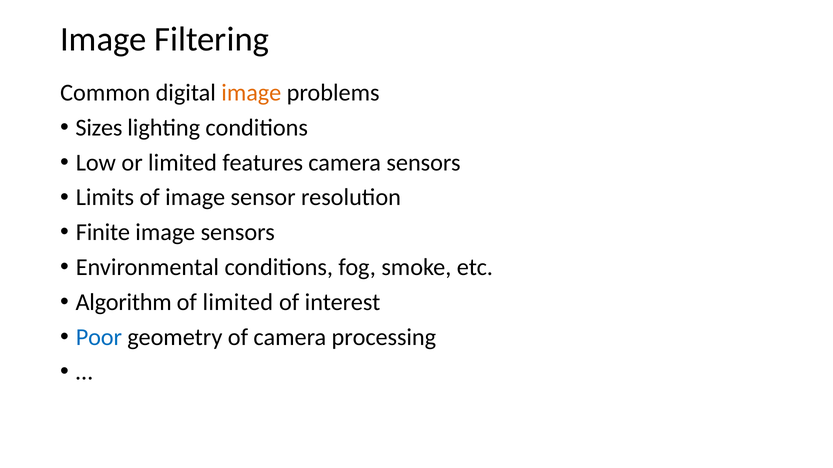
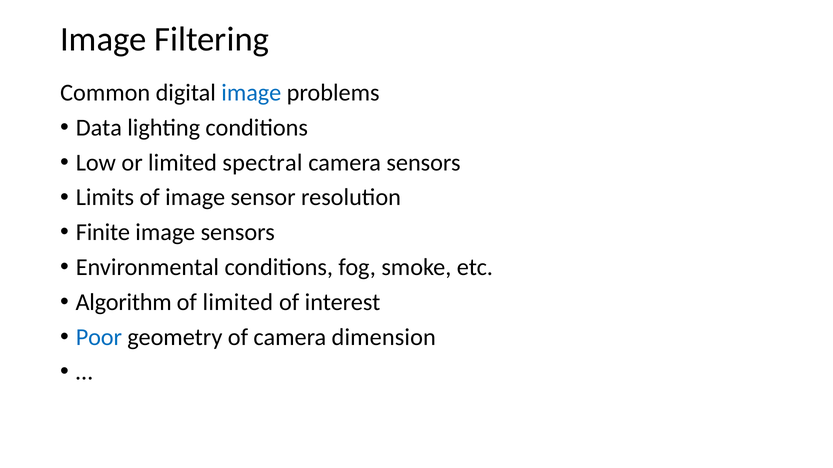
image colour: orange -> blue (251, 93)
Sizes: Sizes -> Data (99, 128)
features: features -> spectral (262, 163)
processing: processing -> dimension (384, 337)
